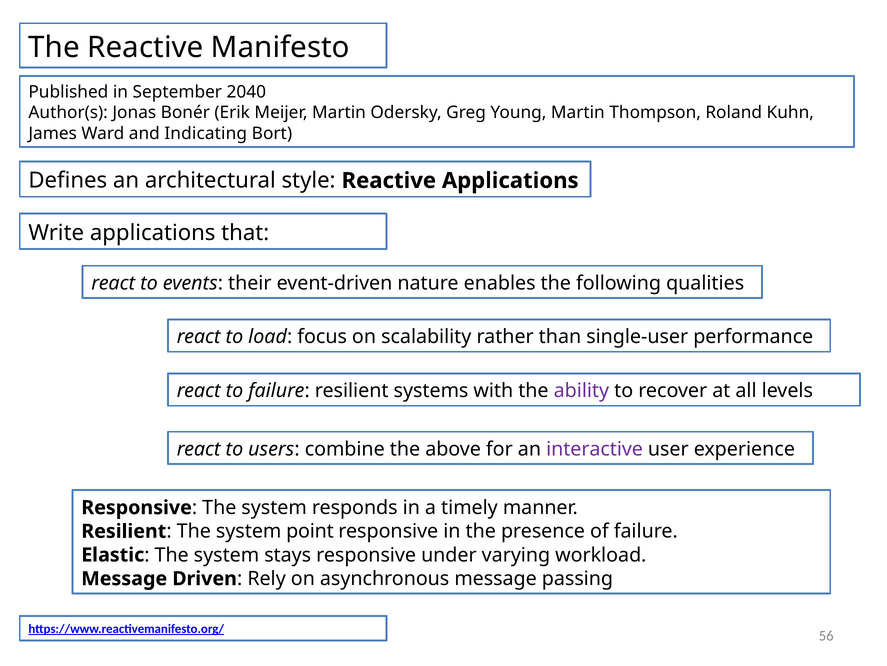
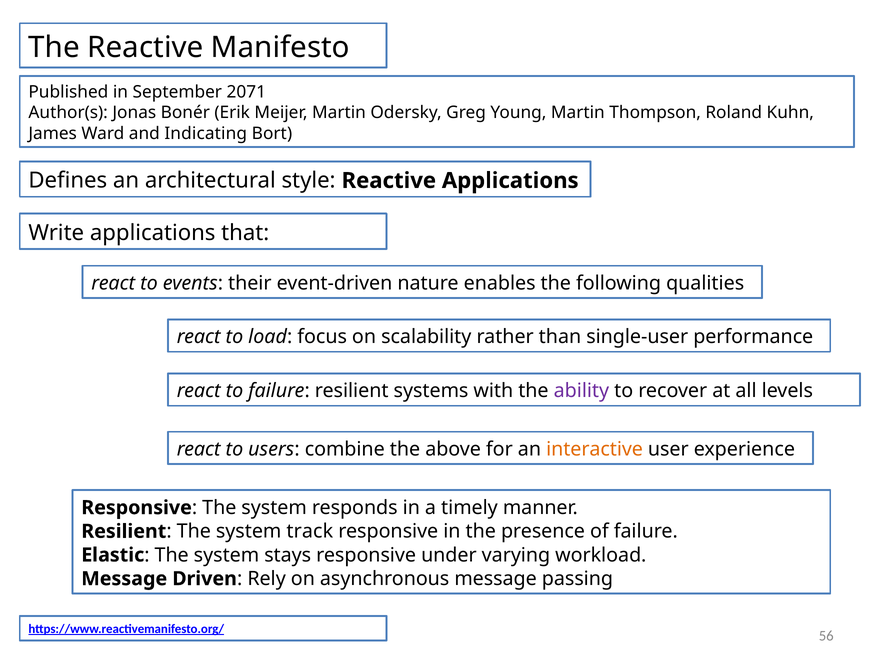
2040: 2040 -> 2071 (246, 92)
interactive colour: purple -> orange (595, 449)
point: point -> track (310, 531)
